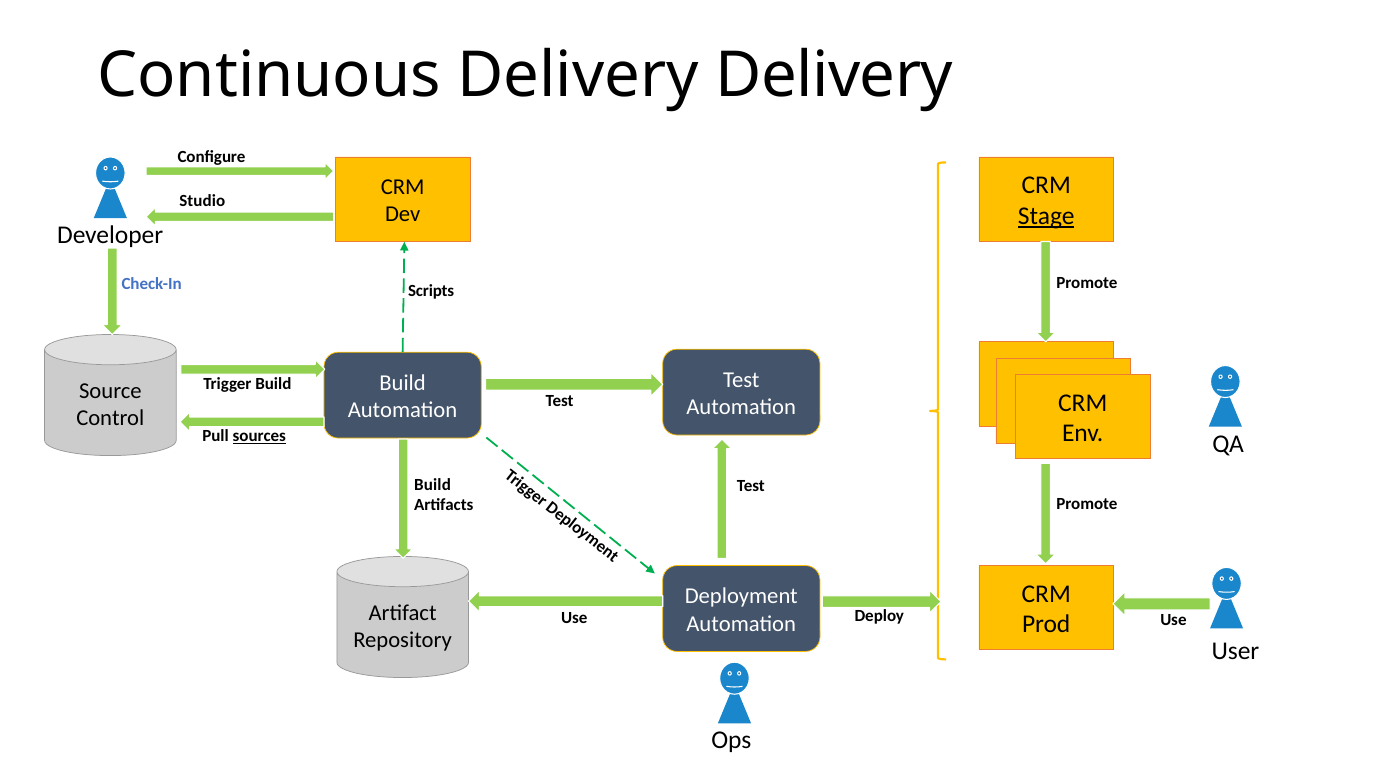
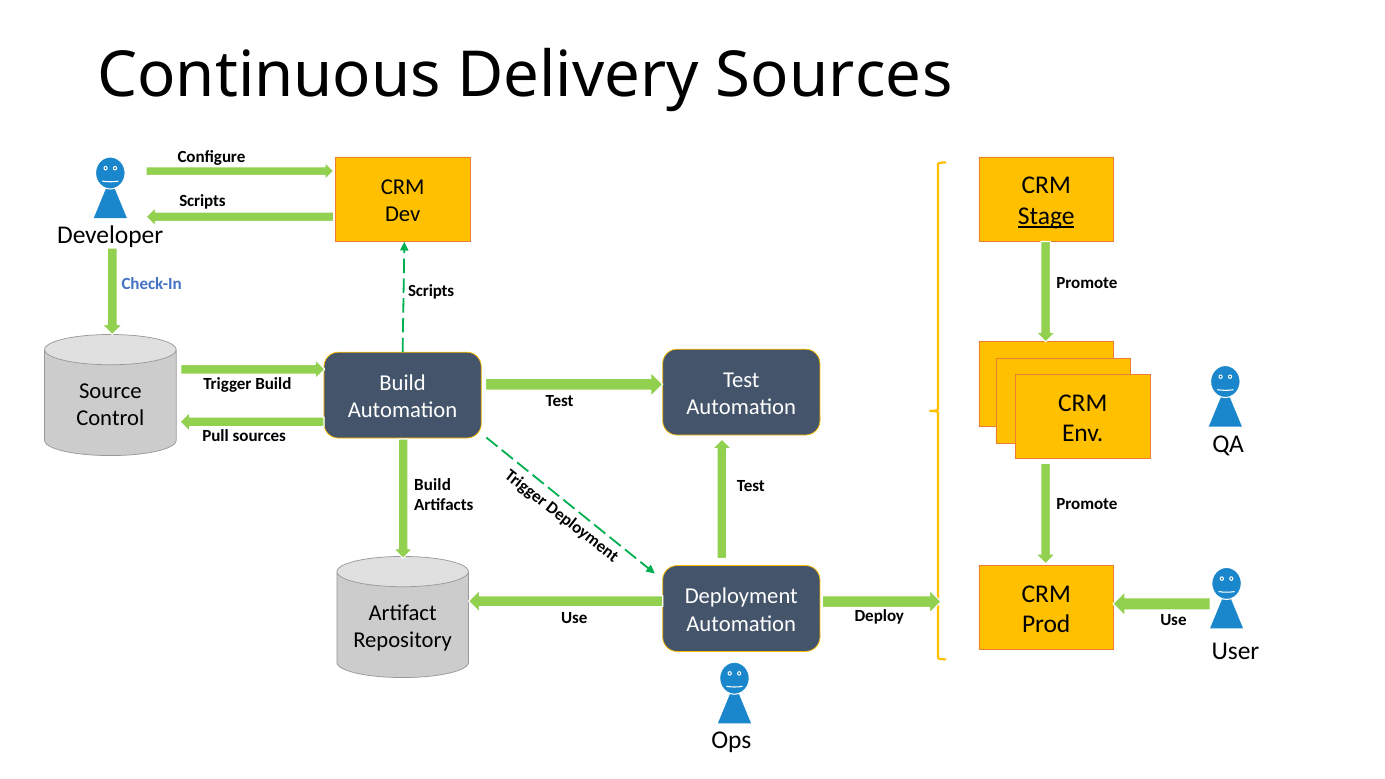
Delivery Delivery: Delivery -> Sources (834, 75)
Studio: Studio -> Scripts (202, 201)
sources underline: present -> none (259, 436)
